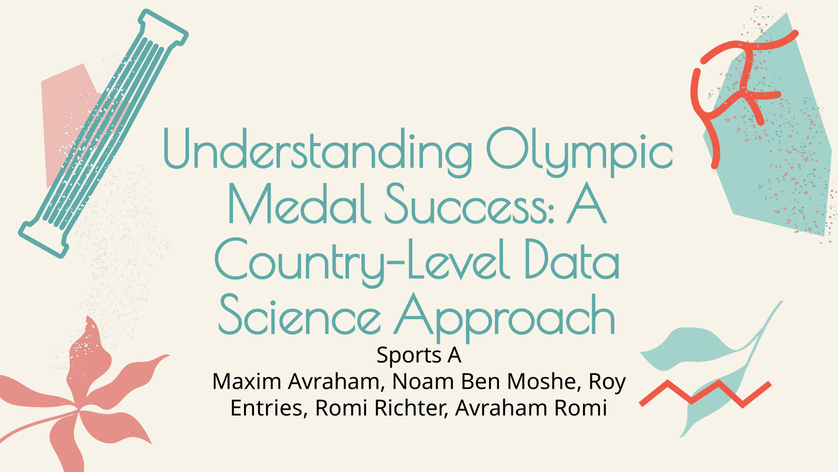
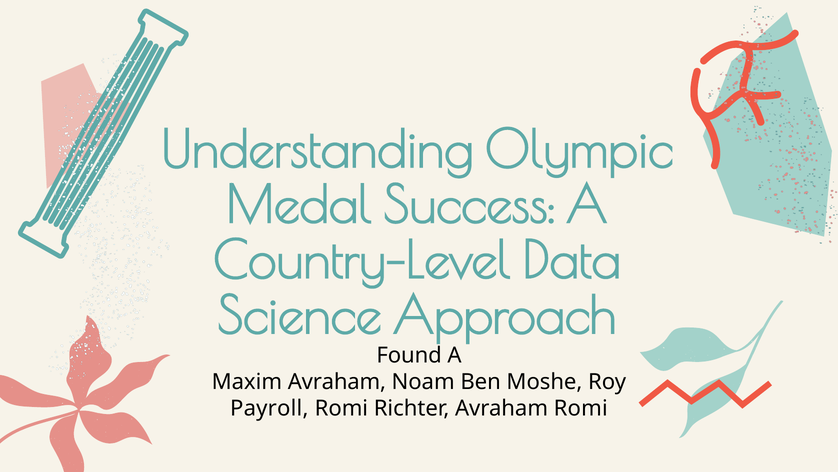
Sports: Sports -> Found (409, 355)
Entries: Entries -> Payroll (269, 408)
